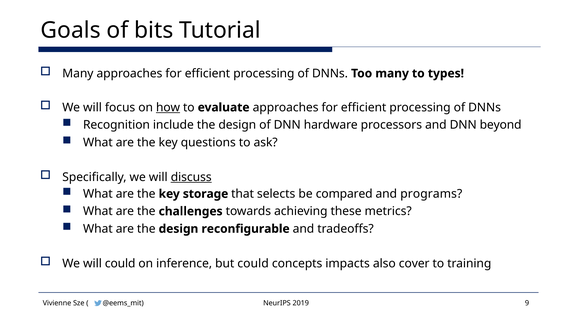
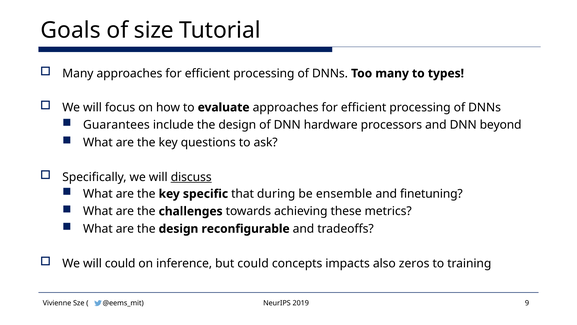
bits: bits -> size (154, 30)
how underline: present -> none (168, 107)
Recognition: Recognition -> Guarantees (116, 125)
storage: storage -> specific (206, 194)
selects: selects -> during (276, 194)
compared: compared -> ensemble (344, 194)
programs: programs -> finetuning (431, 194)
cover: cover -> zeros (414, 263)
